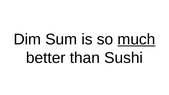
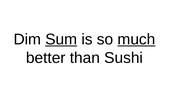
Sum underline: none -> present (61, 39)
